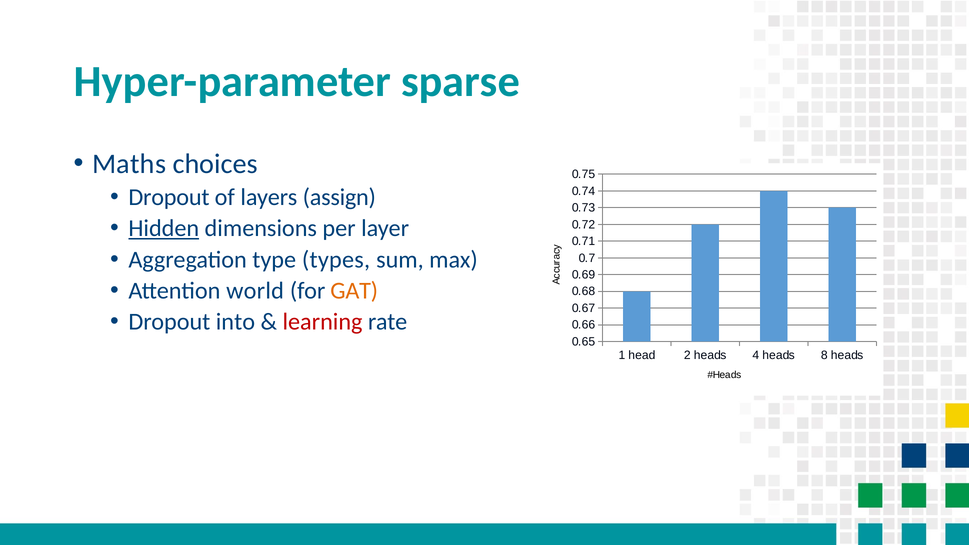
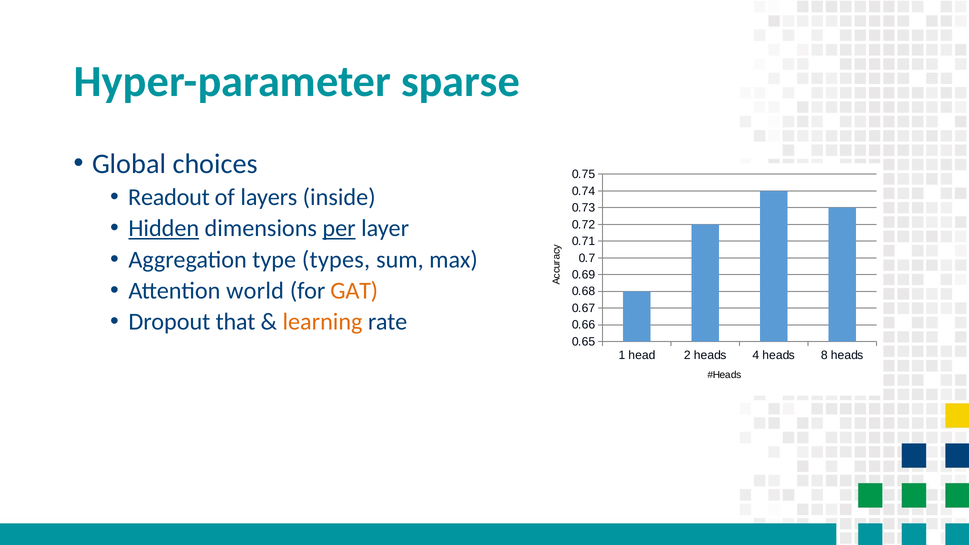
Maths: Maths -> Global (129, 164)
Dropout: Dropout -> Readout (169, 197)
assign: assign -> inside (339, 197)
per underline: none -> present (339, 228)
into: into -> that (236, 322)
learning colour: red -> orange (323, 322)
